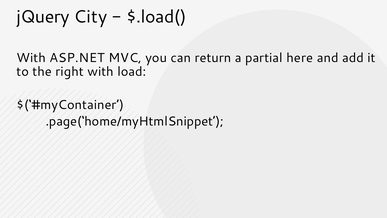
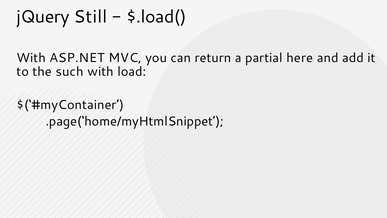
City: City -> Still (90, 17)
right: right -> such (70, 72)
